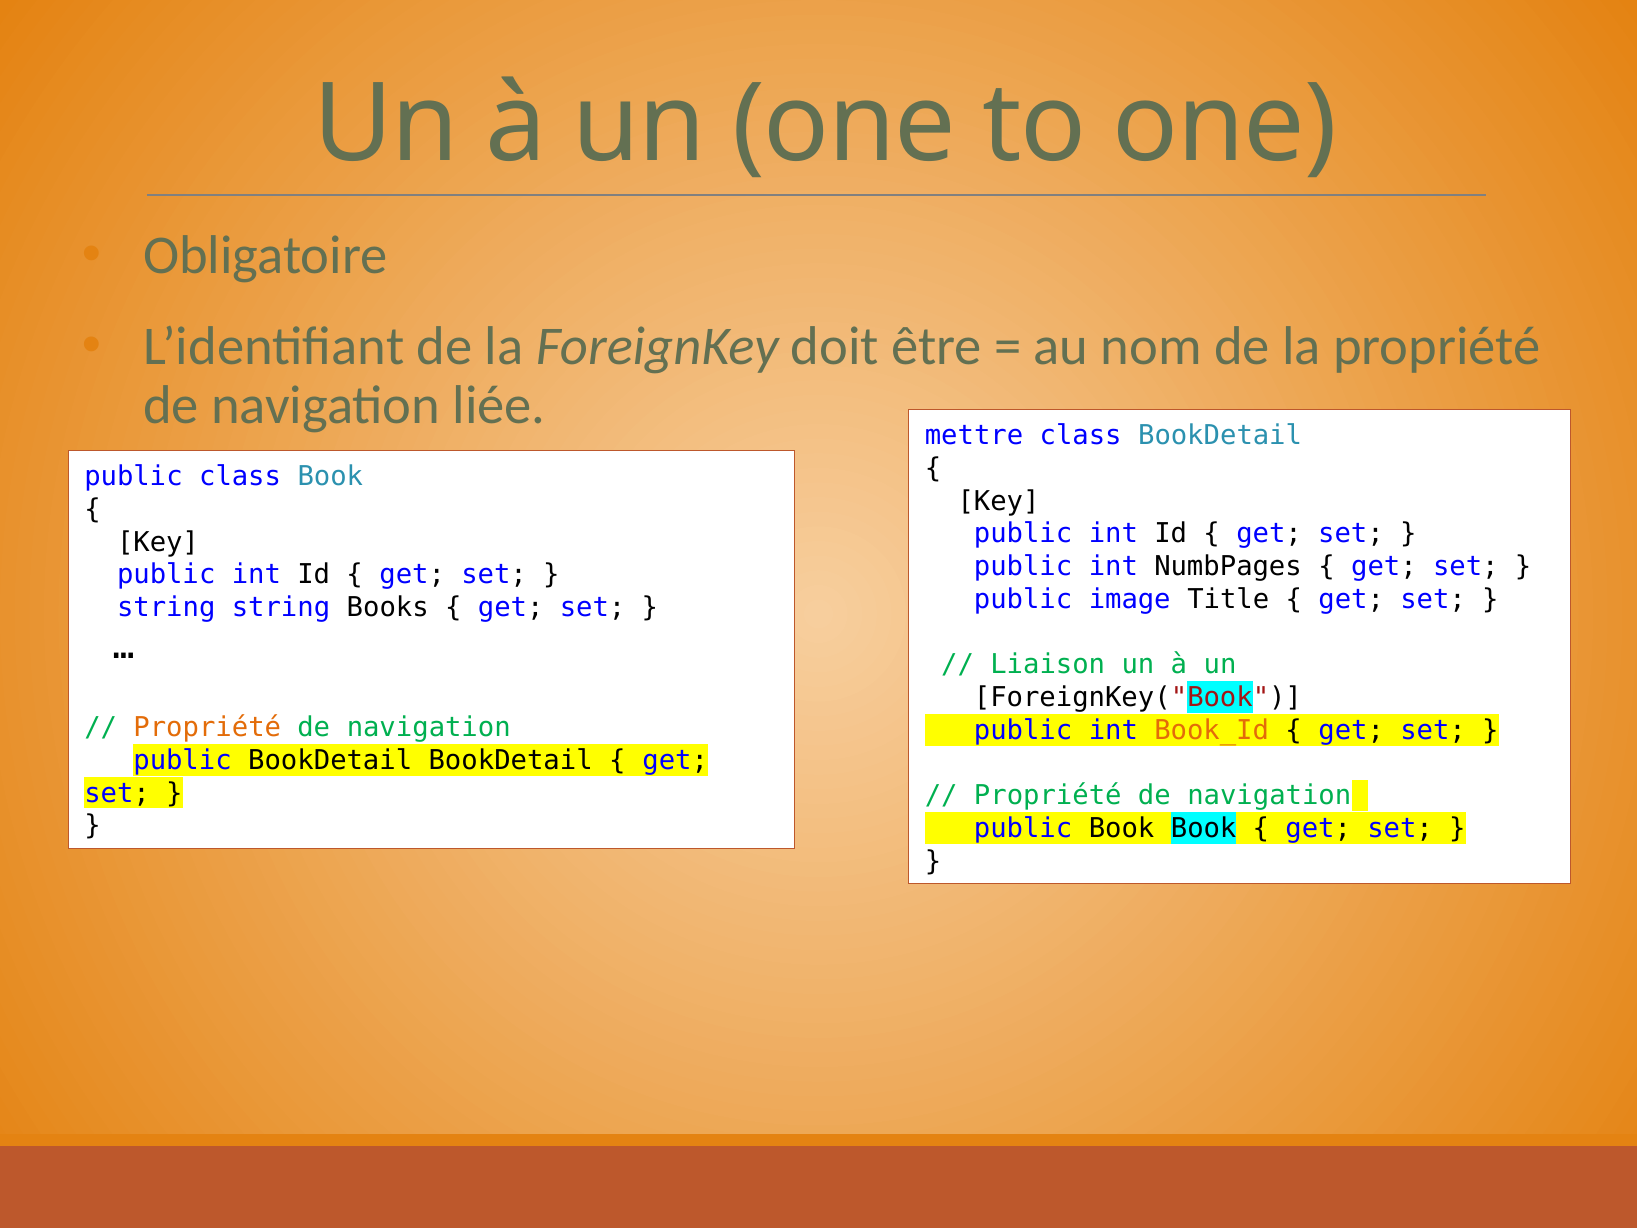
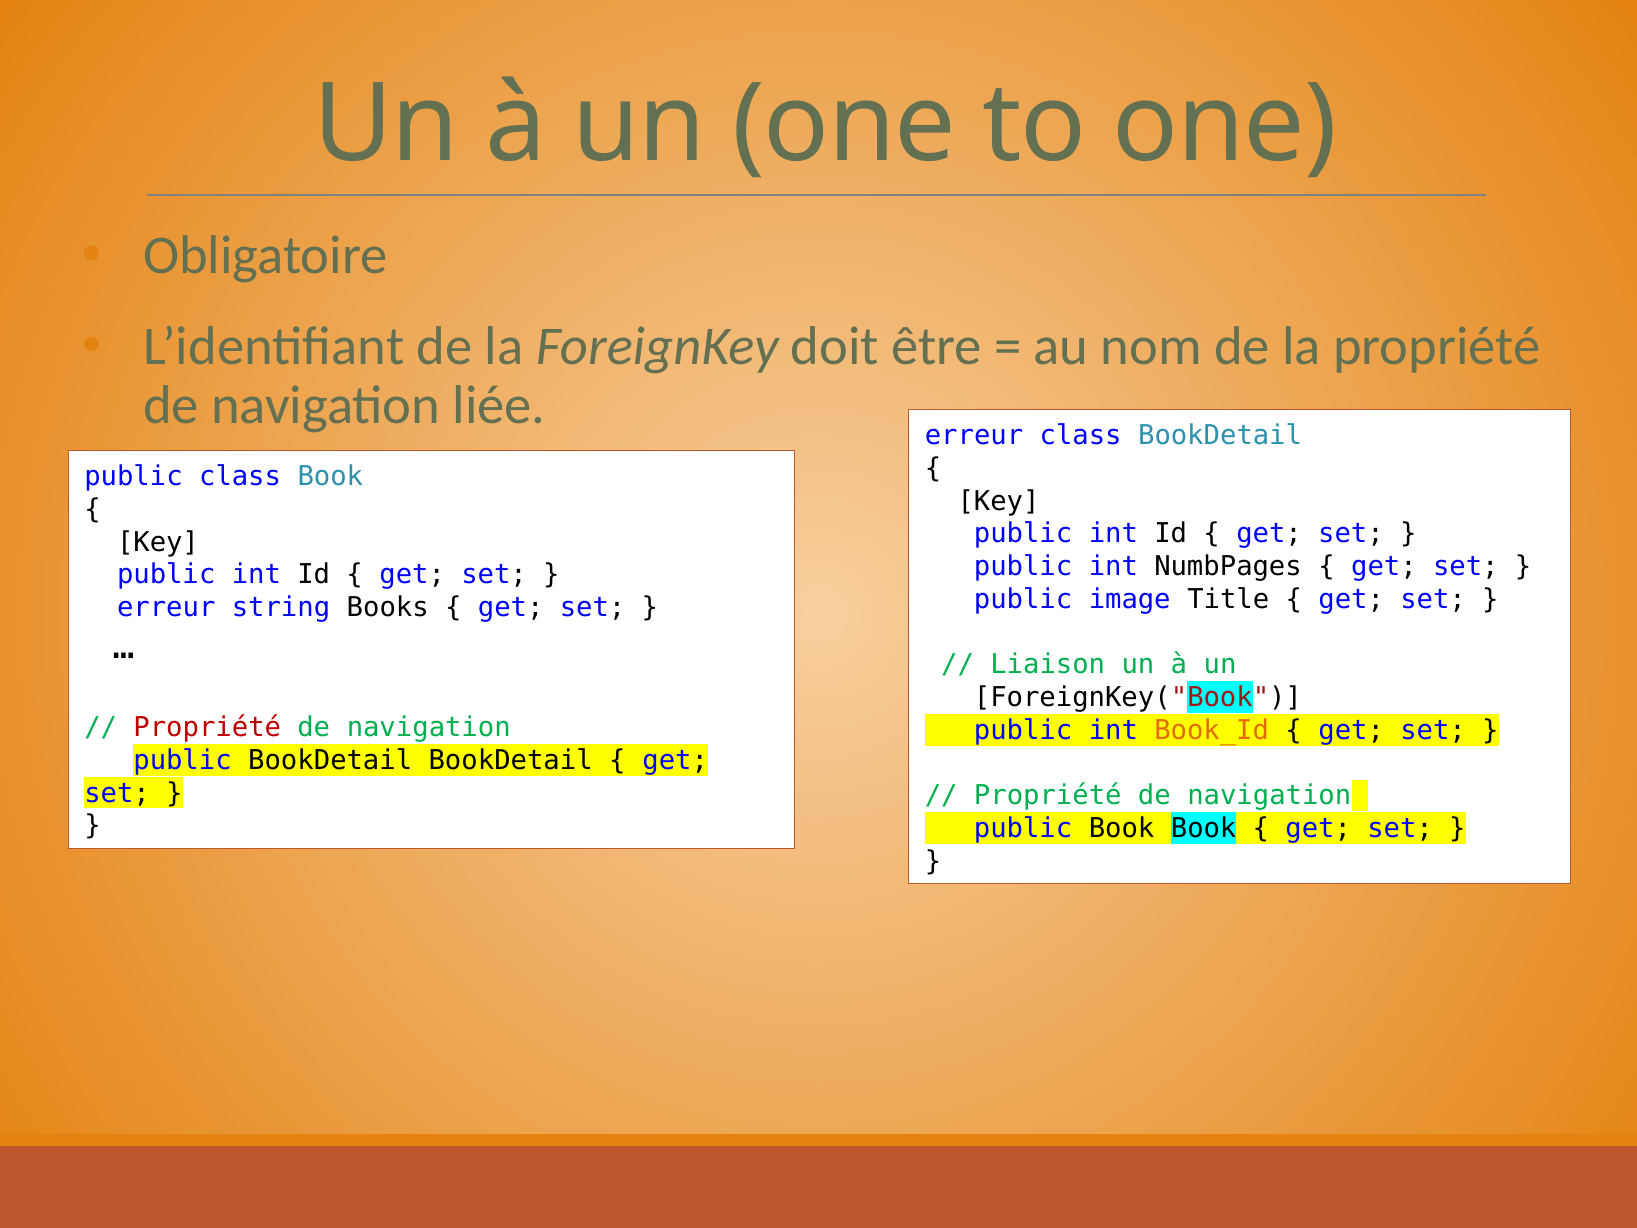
mettre: mettre -> erreur (974, 436)
string: string -> erreur (166, 607)
Propriété colour: orange -> red (207, 727)
